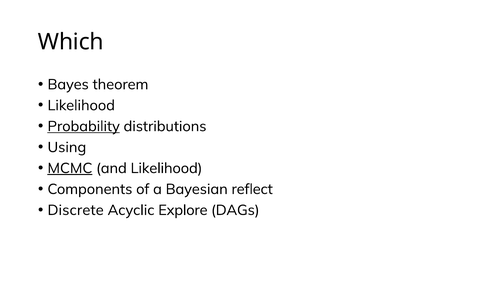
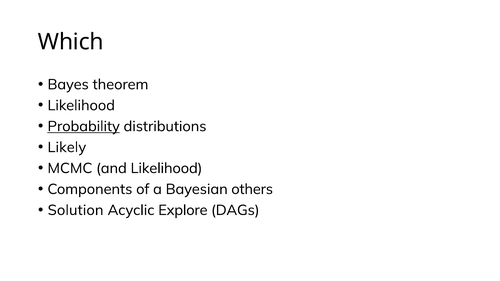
Using: Using -> Likely (67, 147)
MCMC underline: present -> none (70, 168)
reflect: reflect -> others (252, 189)
Discrete: Discrete -> Solution (76, 210)
